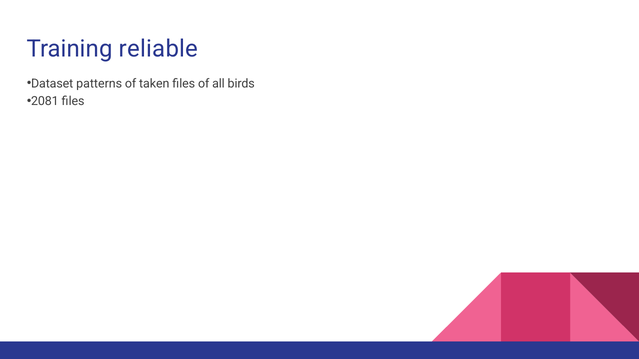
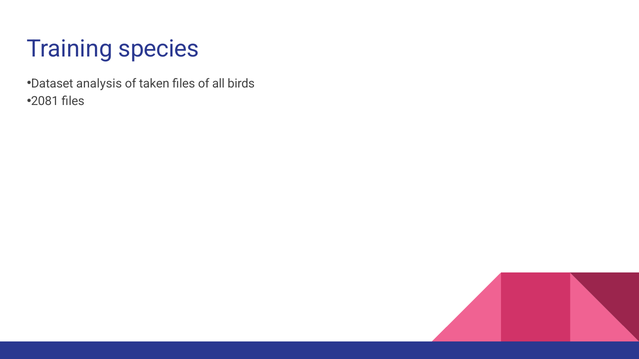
reliable: reliable -> species (159, 49)
patterns: patterns -> analysis (99, 84)
